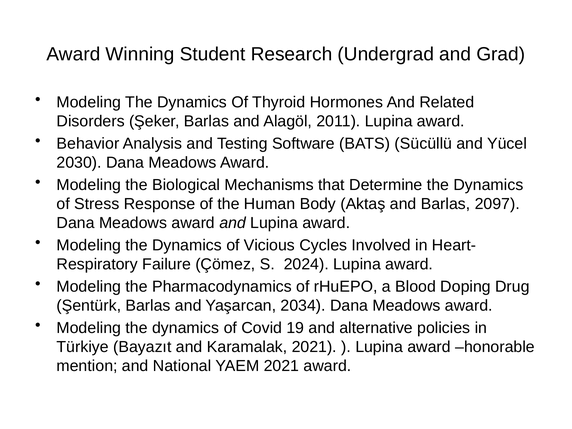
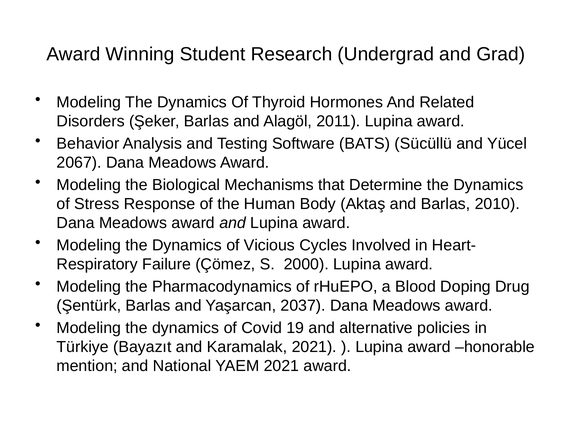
2030: 2030 -> 2067 (79, 163)
2097: 2097 -> 2010 (497, 204)
2024: 2024 -> 2000 (306, 264)
2034: 2034 -> 2037 (303, 306)
